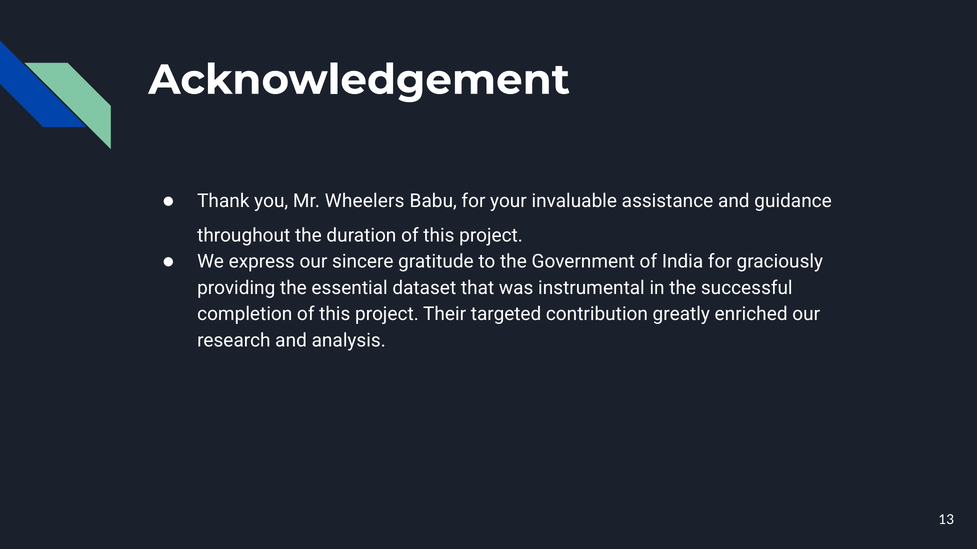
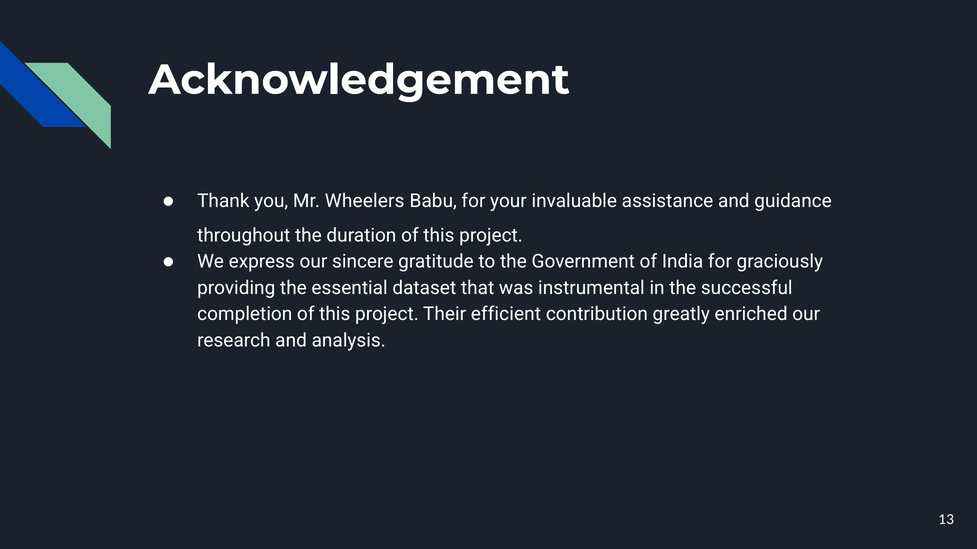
targeted: targeted -> efficient (506, 315)
